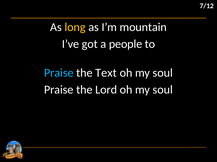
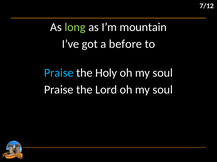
long colour: yellow -> light green (75, 27)
people: people -> before (125, 44)
Text: Text -> Holy (106, 73)
